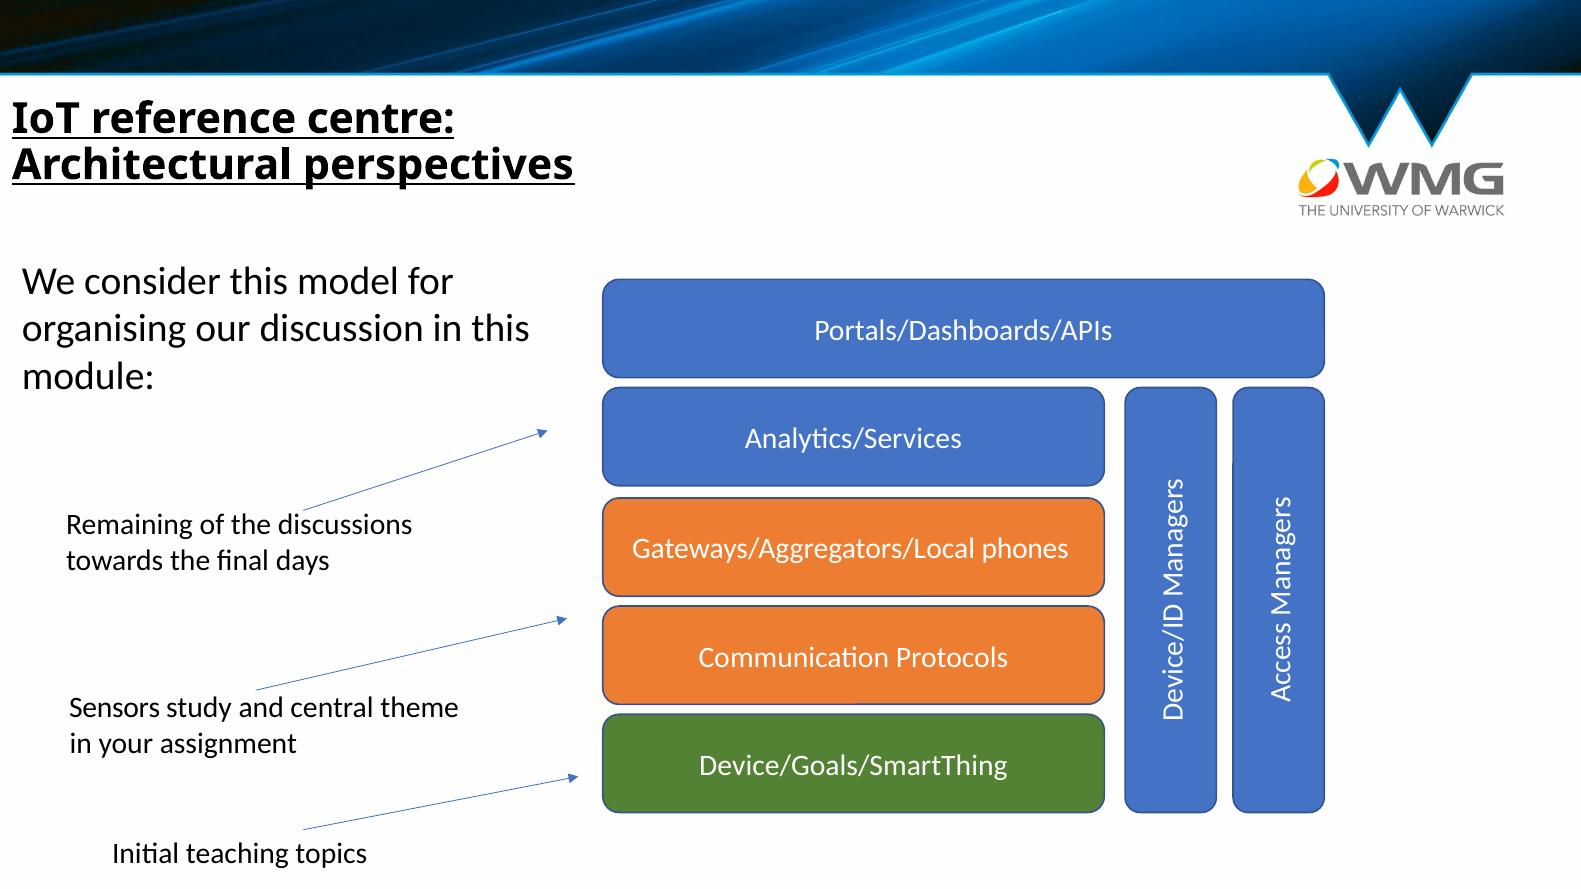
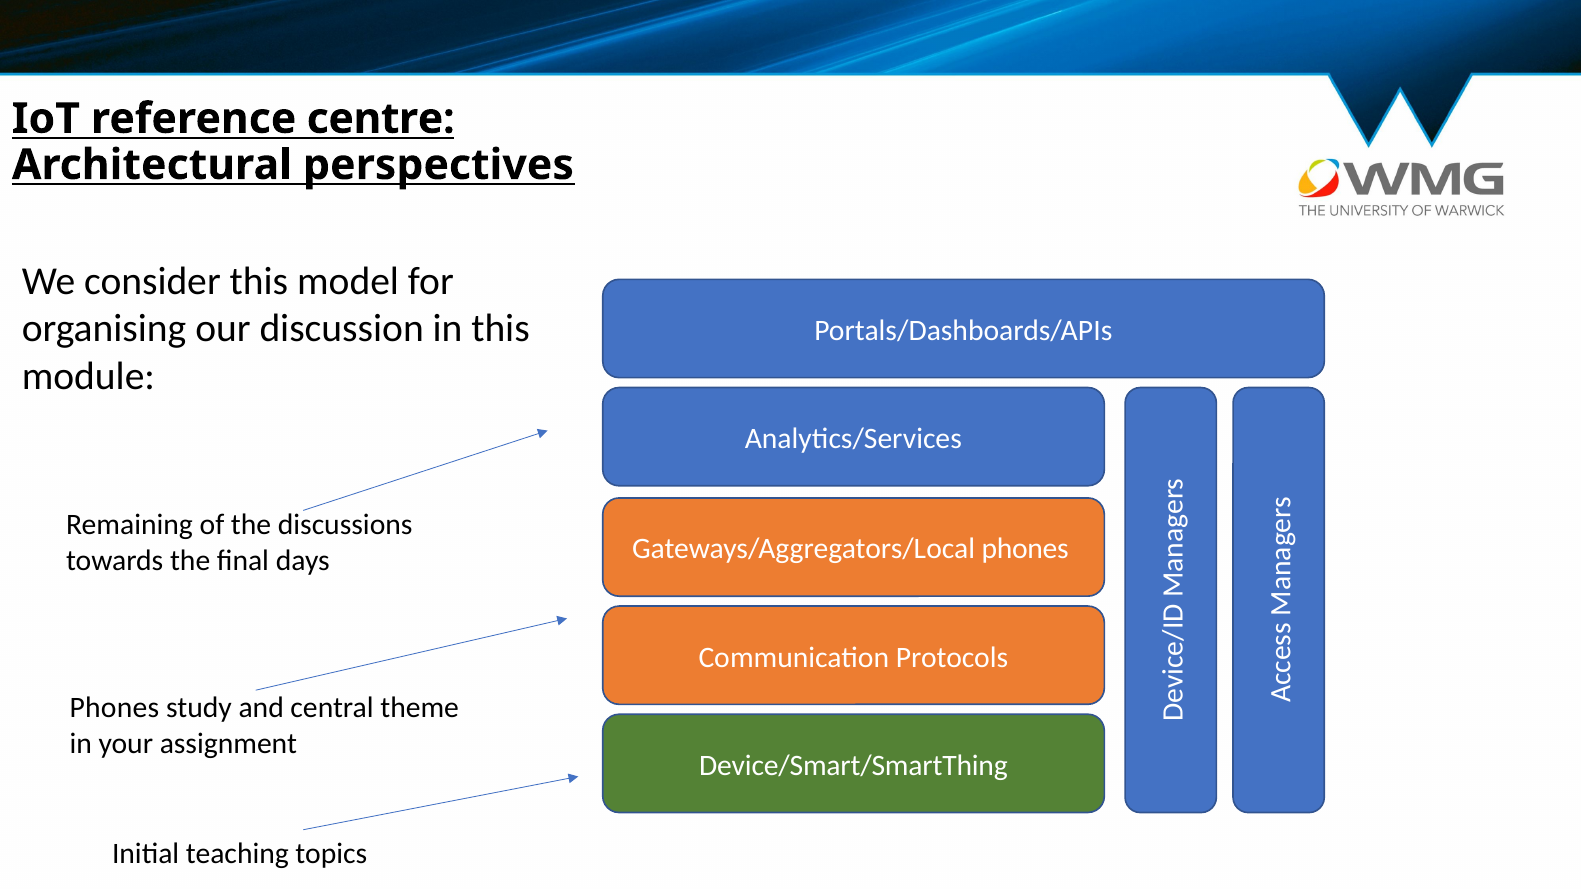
Sensors: Sensors -> Phones (114, 708)
Device/Goals/SmartThing: Device/Goals/SmartThing -> Device/Smart/SmartThing (853, 766)
